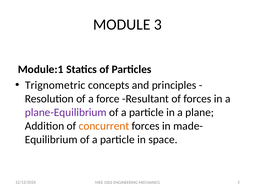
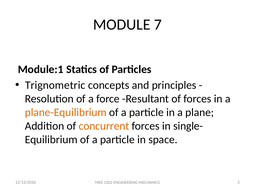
3: 3 -> 7 (158, 25)
plane-Equilibrium colour: purple -> orange (66, 112)
made-: made- -> single- (188, 126)
